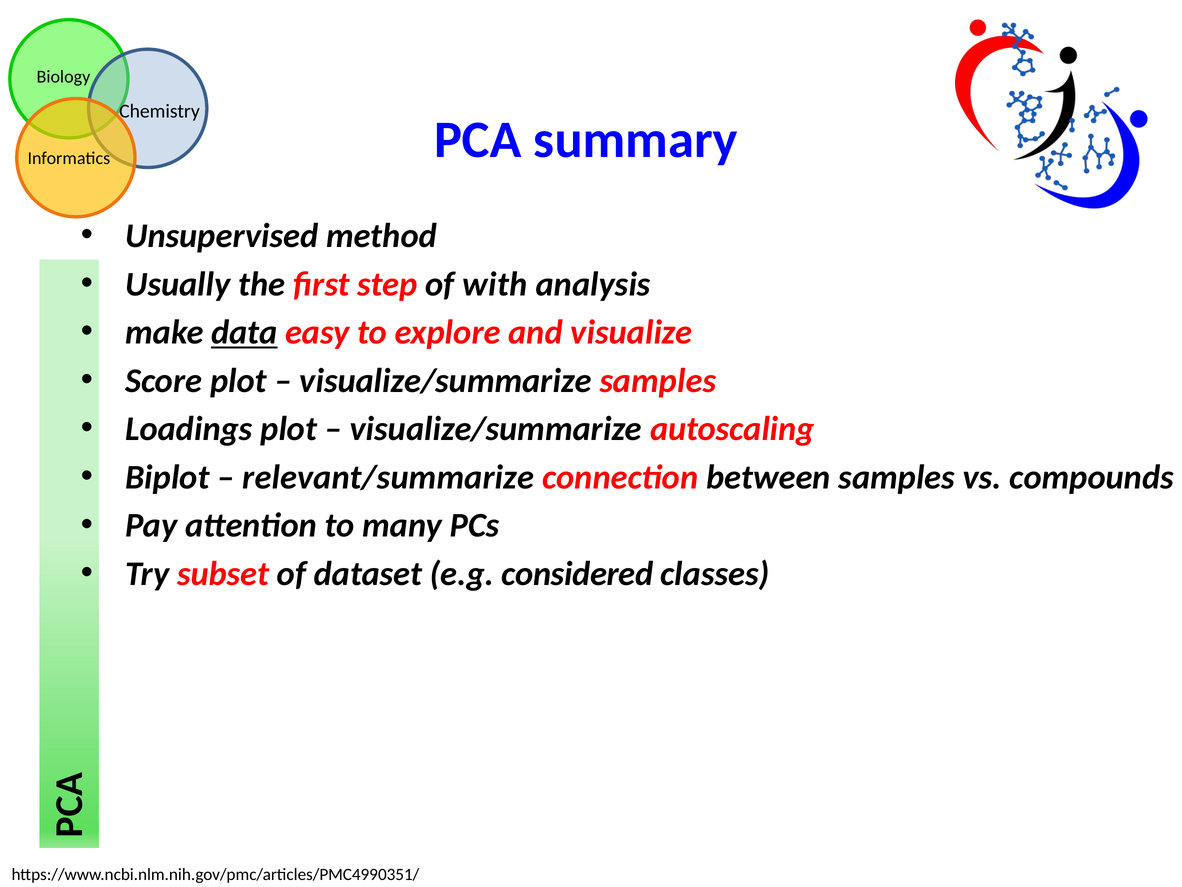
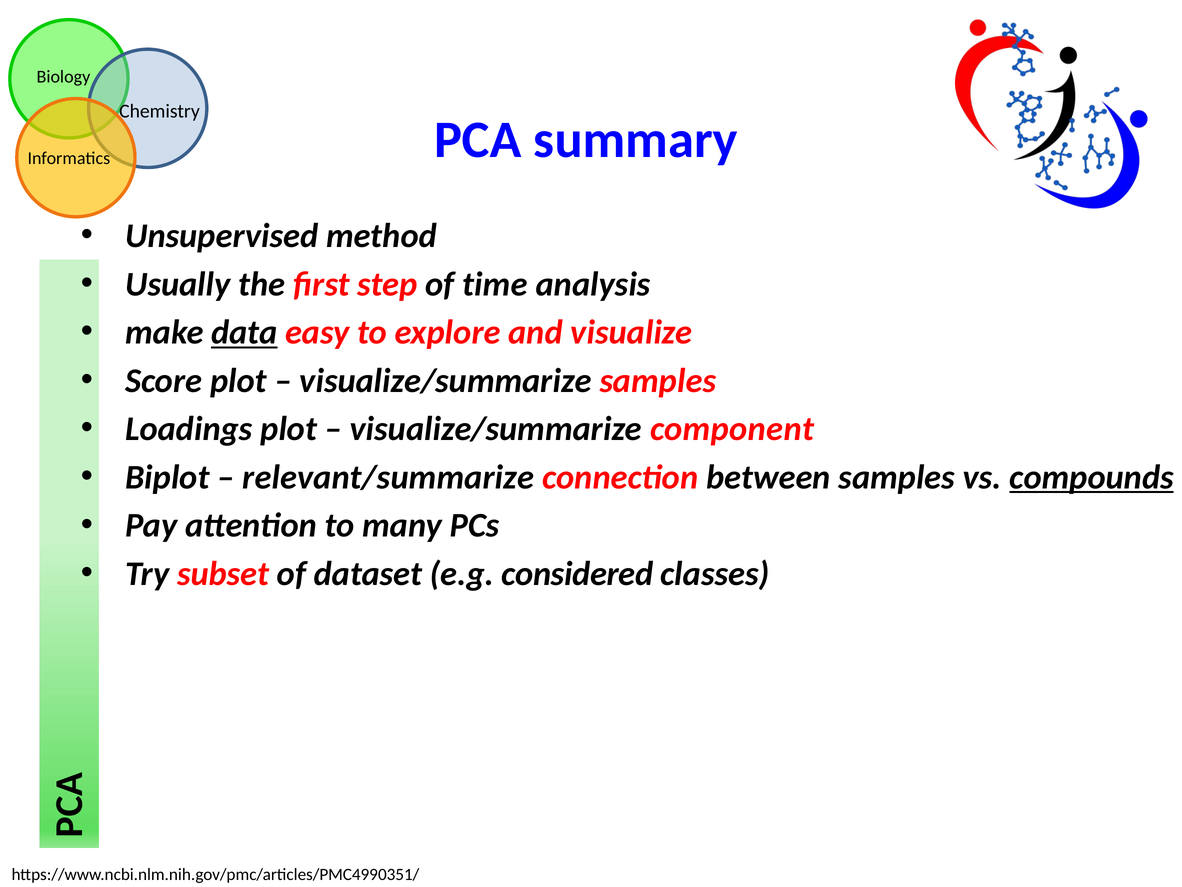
with: with -> time (495, 284)
autoscaling: autoscaling -> component (732, 429)
compounds underline: none -> present (1092, 477)
